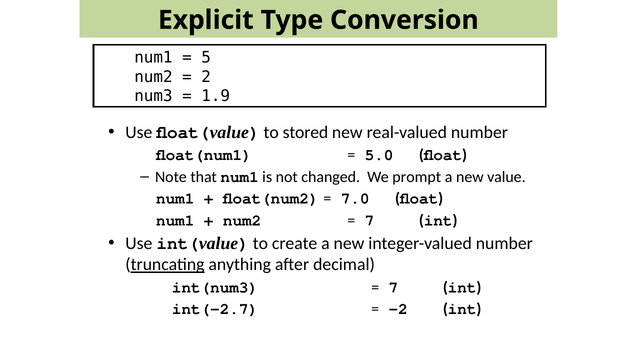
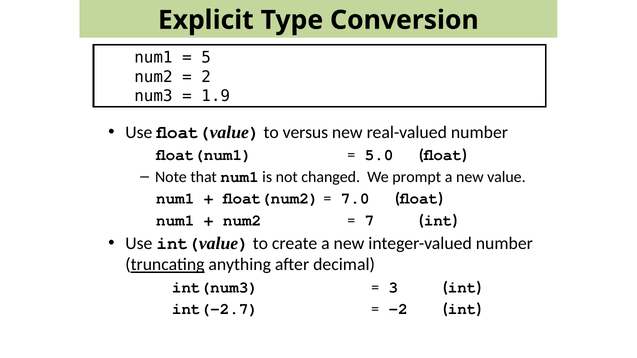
stored: stored -> versus (305, 133)
7: 7 -> 3 (393, 288)
